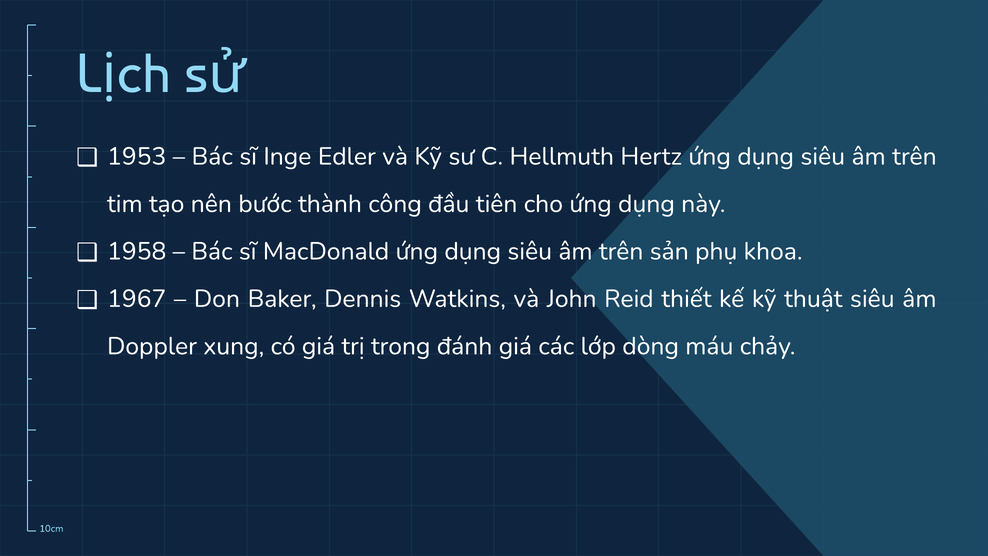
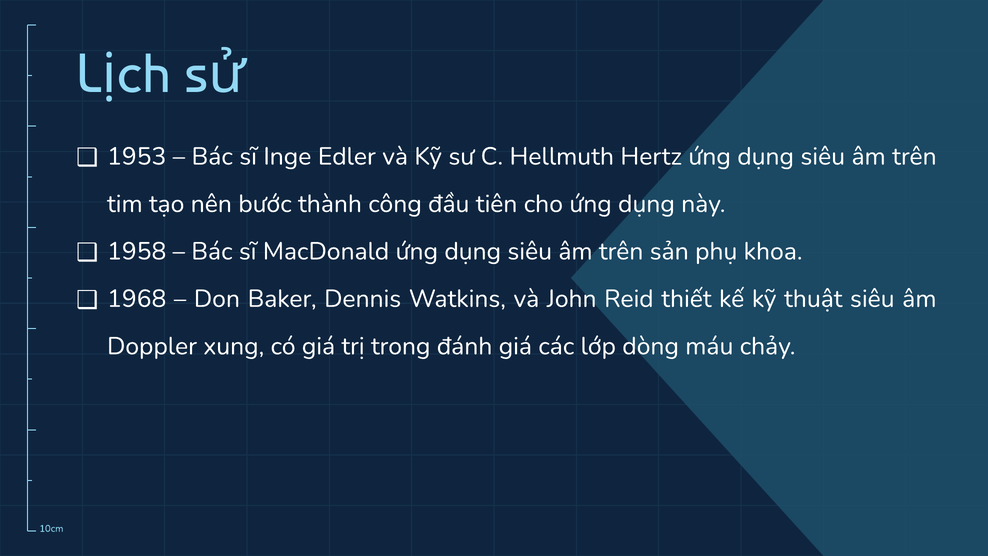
1967: 1967 -> 1968 (137, 299)
